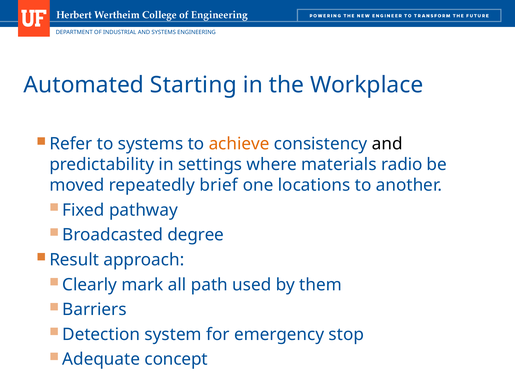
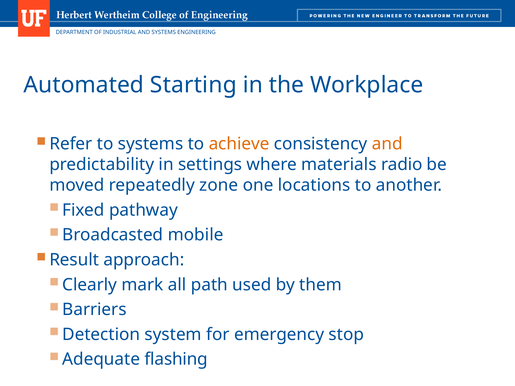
and colour: black -> orange (387, 144)
brief: brief -> zone (219, 185)
degree: degree -> mobile (196, 235)
concept: concept -> flashing (176, 360)
